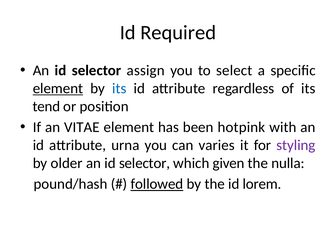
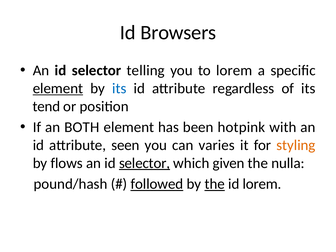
Required: Required -> Browsers (178, 33)
assign: assign -> telling (146, 70)
to select: select -> lorem (234, 70)
VITAE: VITAE -> BOTH (82, 127)
urna: urna -> seen (125, 145)
styling colour: purple -> orange (296, 145)
older: older -> flows (67, 163)
selector underline: none -> present (145, 163)
the underline: none -> present (215, 184)
